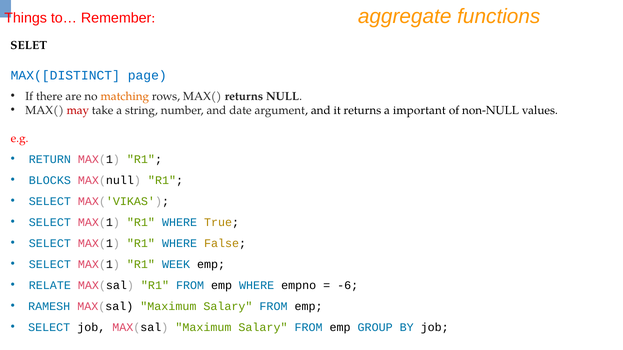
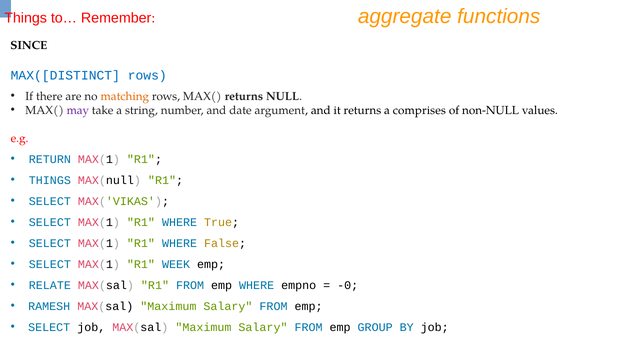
SELET: SELET -> SINCE (29, 46)
MAX([DISTINCT page: page -> rows (147, 75)
may colour: red -> purple (78, 110)
important: important -> comprises (419, 110)
BLOCKS: BLOCKS -> THINGS (50, 180)
-6: -6 -> -0 (348, 286)
